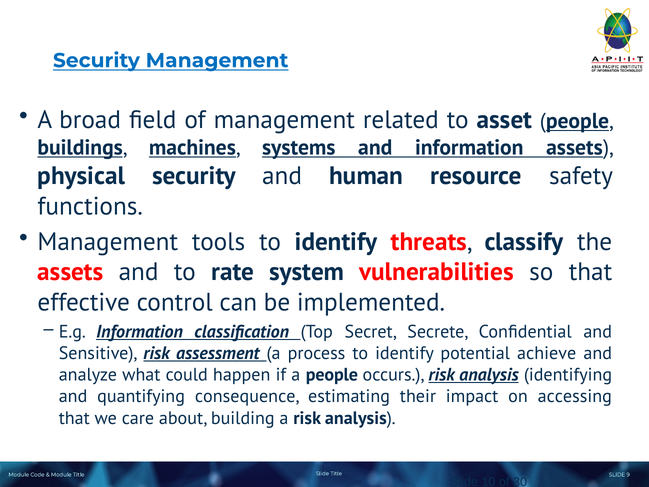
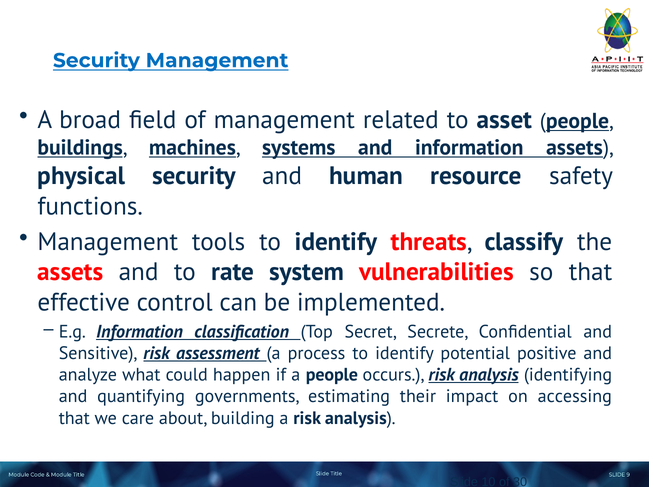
achieve: achieve -> positive (547, 353)
consequence: consequence -> governments (247, 396)
